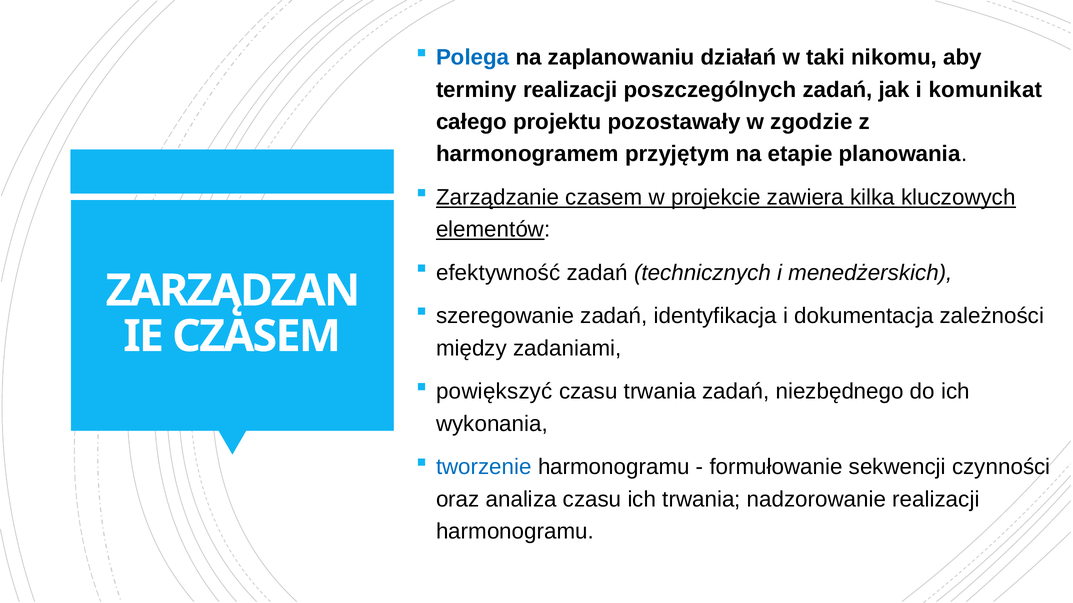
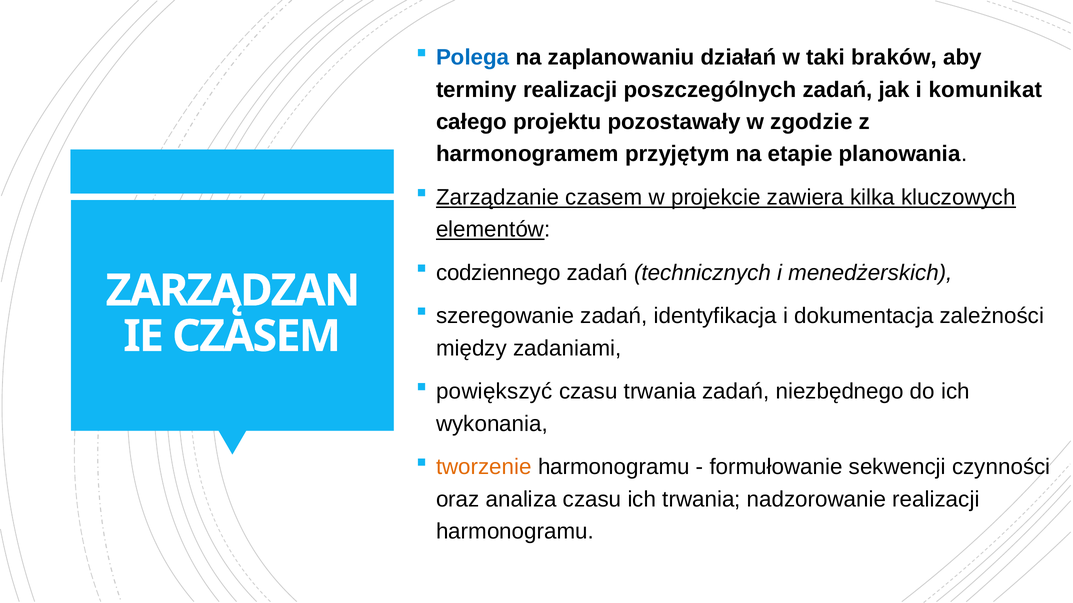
nikomu: nikomu -> braków (894, 58)
efektywność: efektywność -> codziennego (498, 273)
tworzenie colour: blue -> orange (484, 468)
